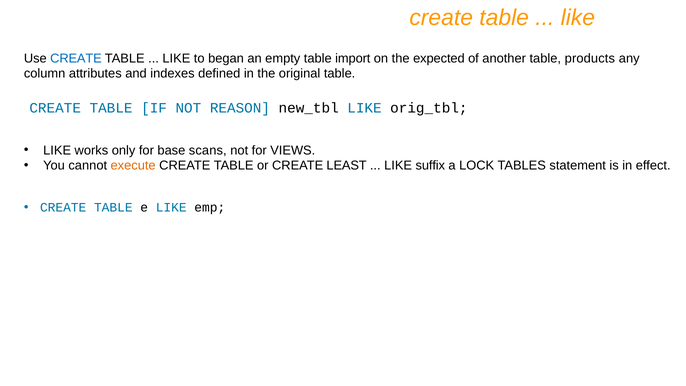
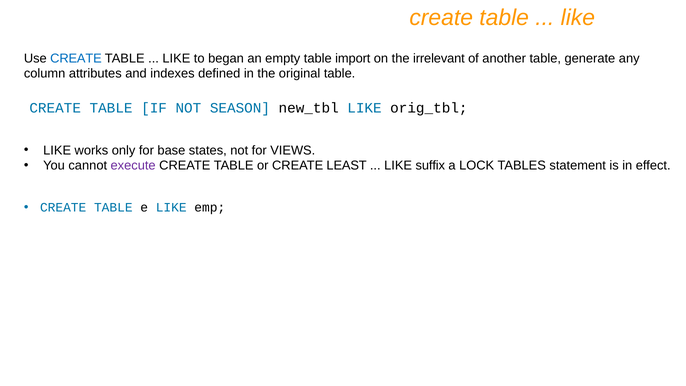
expected: expected -> irrelevant (439, 58)
products: products -> generate (590, 58)
REASON: REASON -> SEASON (240, 108)
scans: scans -> states (208, 150)
execute colour: orange -> purple (133, 166)
